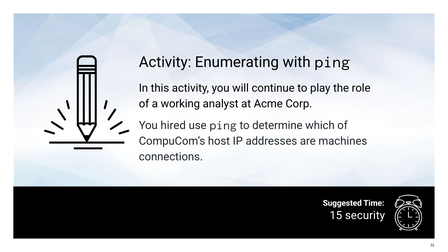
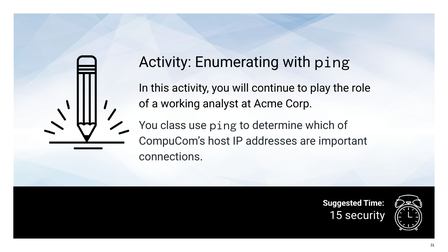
hired: hired -> class (173, 126)
machines: machines -> important (343, 141)
